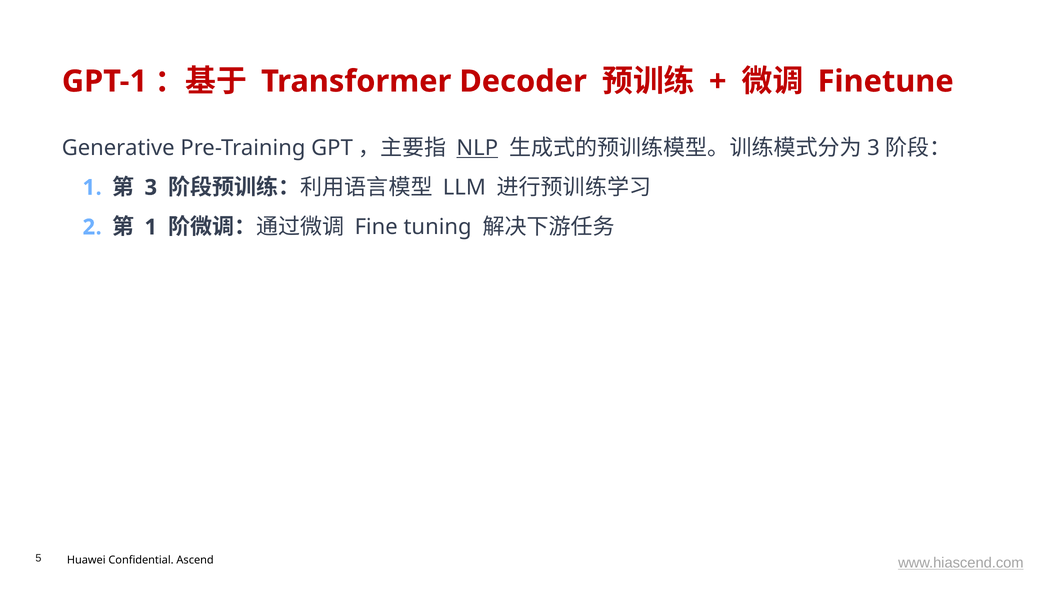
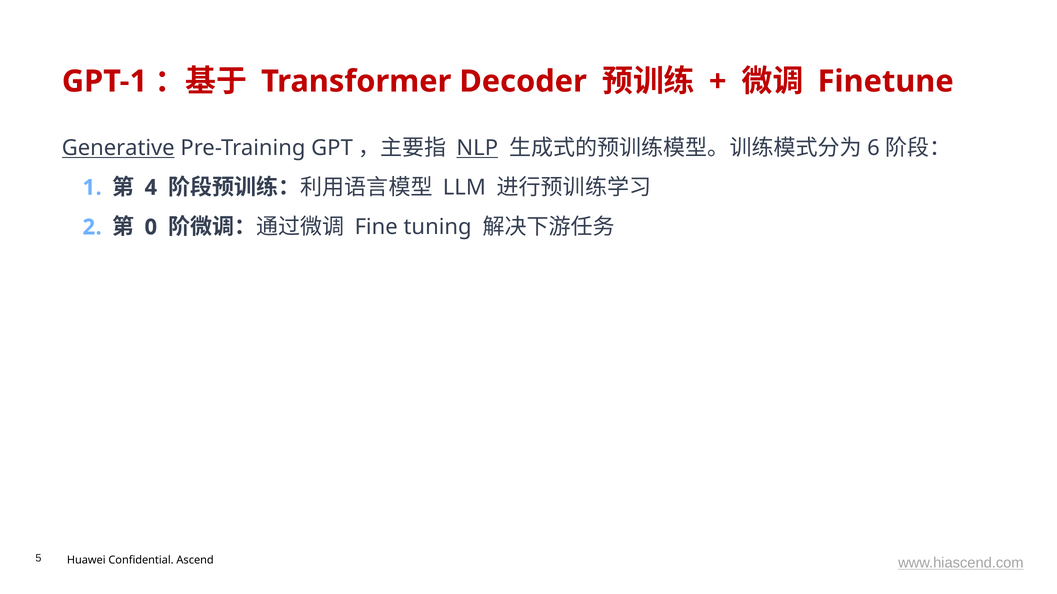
Generative underline: none -> present (118, 148)
3: 3 -> 6 (874, 148)
3: 3 -> 4 (151, 188)
1: 1 -> 0 (151, 227)
